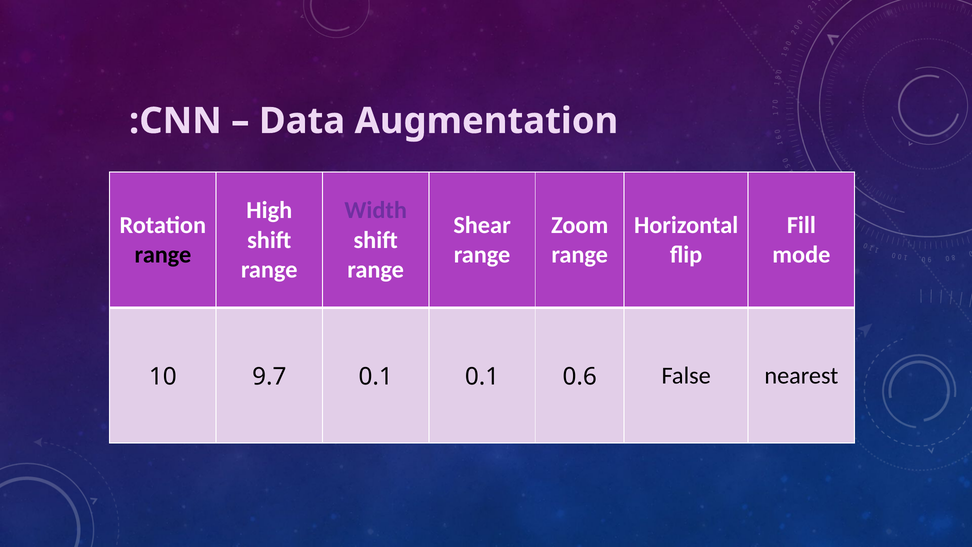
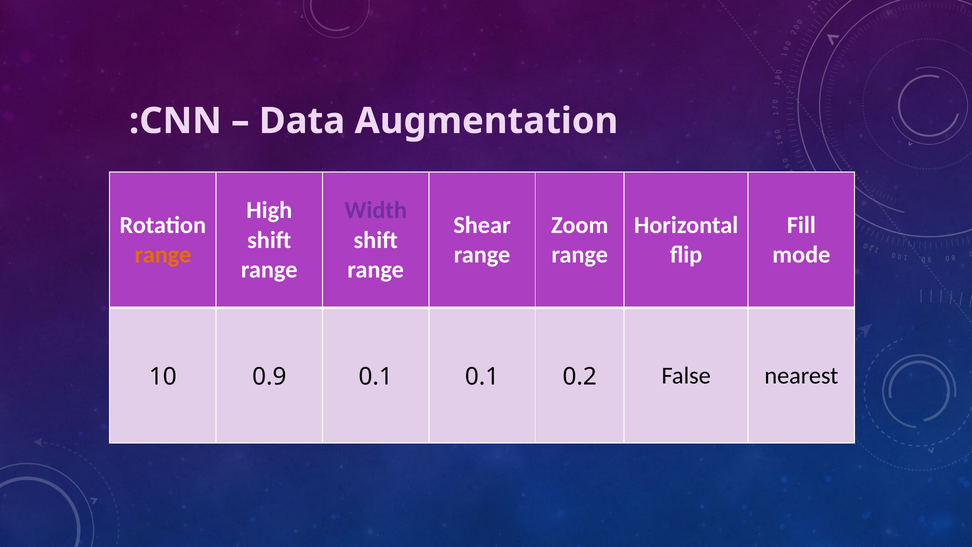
range colour: black -> orange (163, 255)
9.7: 9.7 -> 0.9 (269, 377)
0.6: 0.6 -> 0.2 (580, 377)
